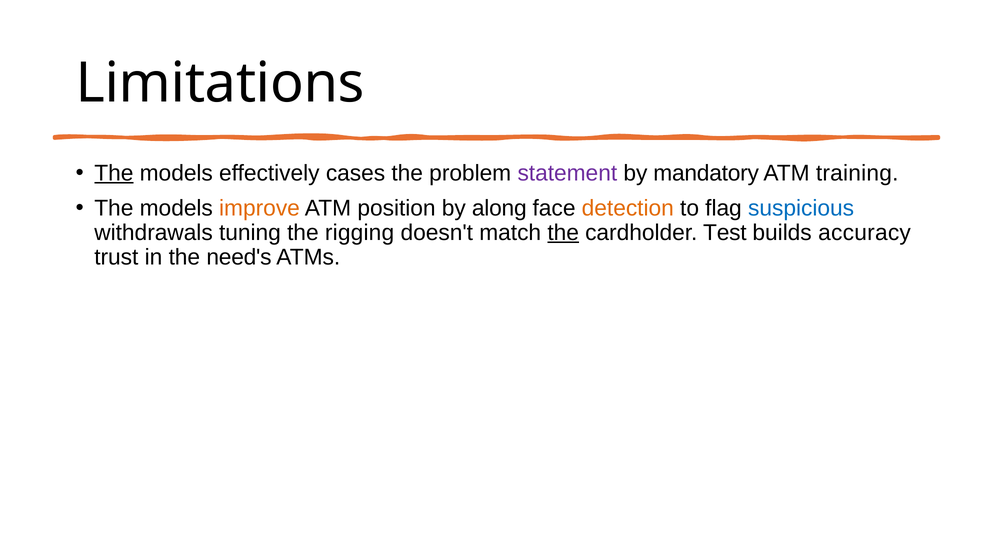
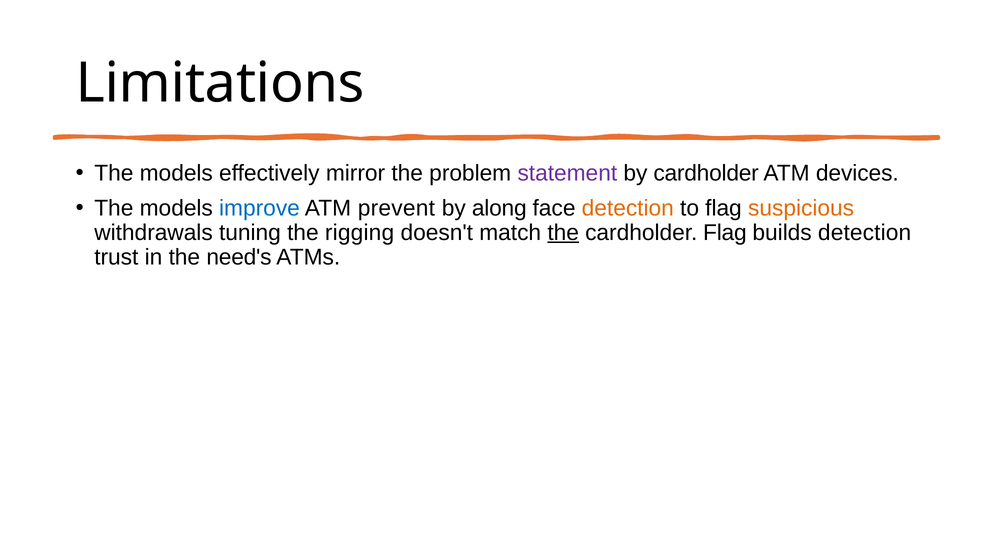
The underline: present -> none (114, 173)
cases: cases -> mirror (356, 173)
by mandatory: mandatory -> cardholder (706, 173)
training: training -> devices (857, 173)
improve colour: orange -> blue (259, 208)
position: position -> prevent (396, 208)
suspicious colour: blue -> orange (801, 208)
cardholder Test: Test -> Flag (725, 232)
builds accuracy: accuracy -> detection (865, 232)
